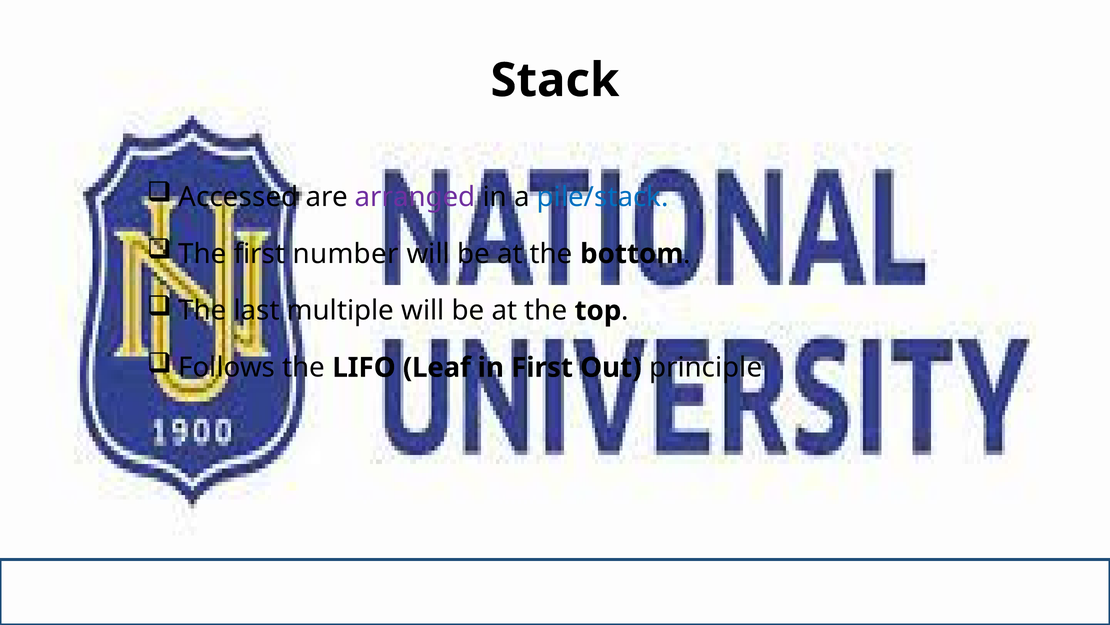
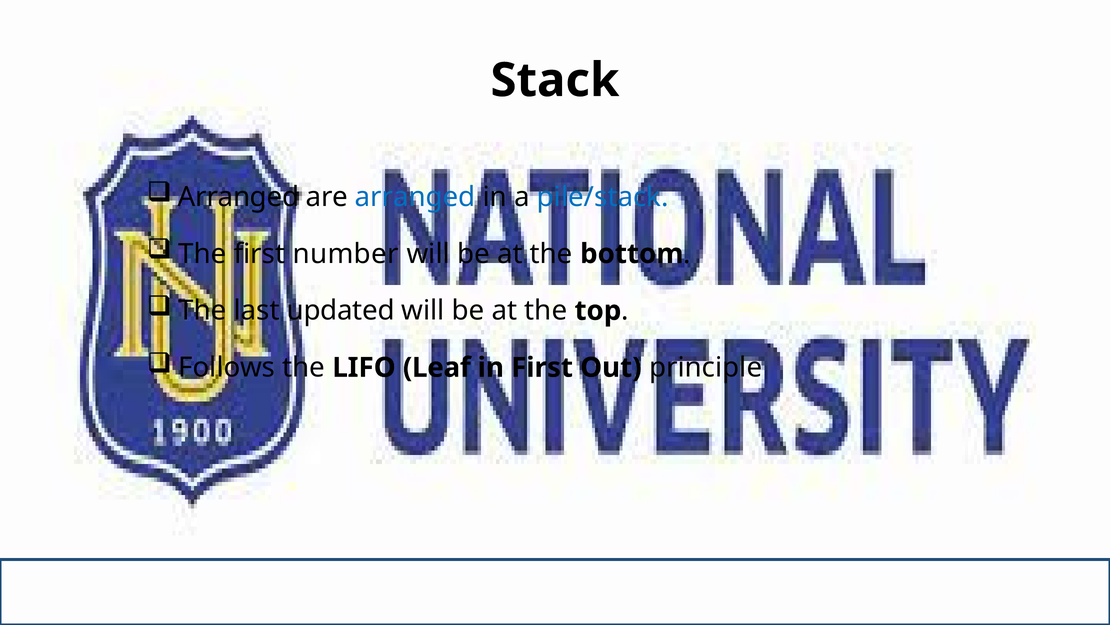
Accessed: Accessed -> Arranged (239, 197)
arranged colour: purple -> blue (415, 197)
multiple: multiple -> updated (341, 310)
